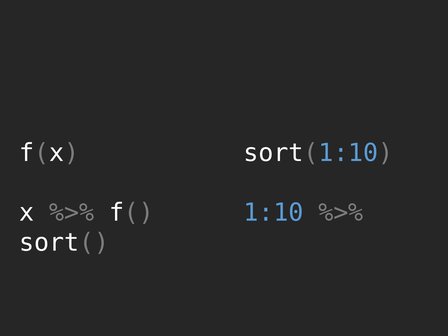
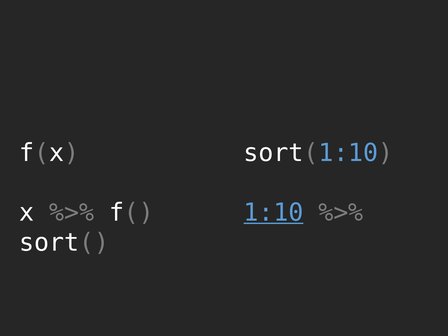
1:10 underline: none -> present (274, 213)
